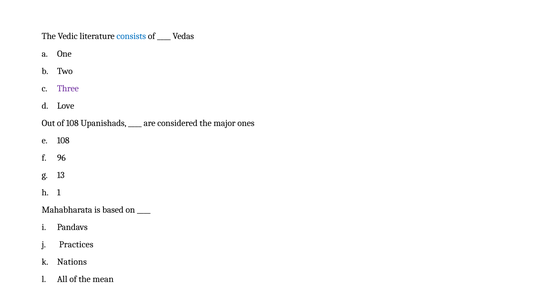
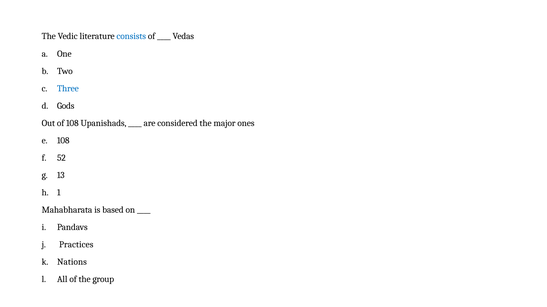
Three colour: purple -> blue (68, 89)
Love: Love -> Gods (66, 106)
96: 96 -> 52 (61, 158)
mean: mean -> group (103, 280)
